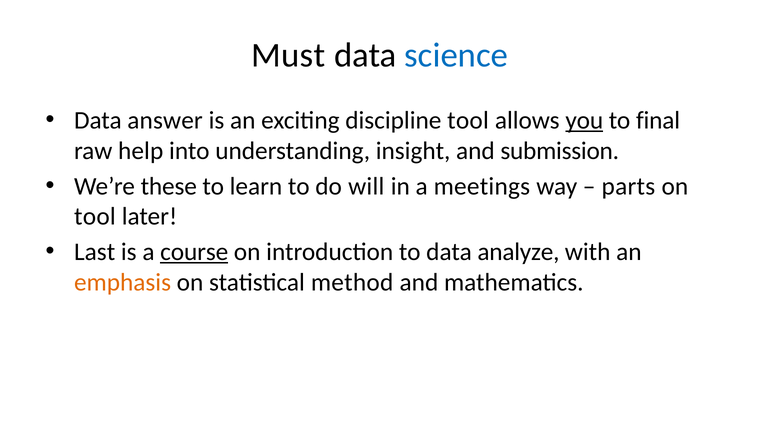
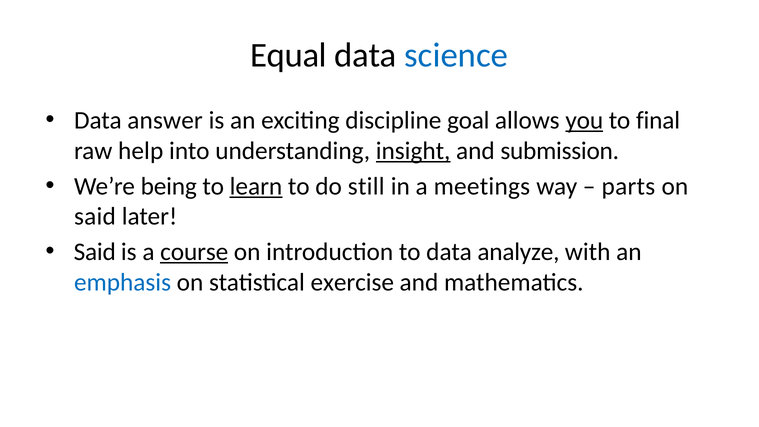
Must: Must -> Equal (289, 55)
discipline tool: tool -> goal (468, 120)
insight underline: none -> present (413, 151)
these: these -> being (169, 186)
learn underline: none -> present (256, 186)
will: will -> still (366, 186)
tool: tool -> said (95, 217)
Last: Last -> Said (95, 252)
emphasis colour: orange -> blue (123, 282)
method: method -> exercise (352, 282)
